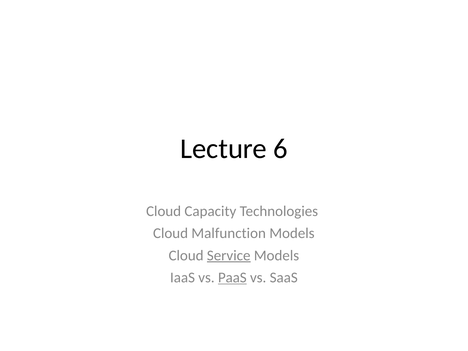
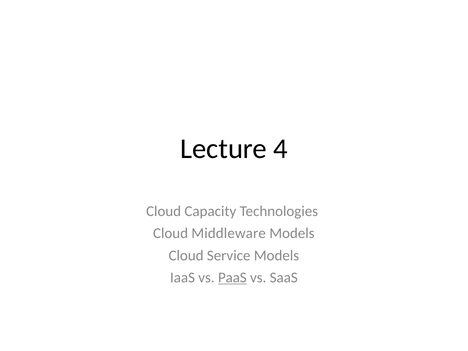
6: 6 -> 4 (281, 149)
Malfunction: Malfunction -> Middleware (229, 233)
Service underline: present -> none (229, 255)
